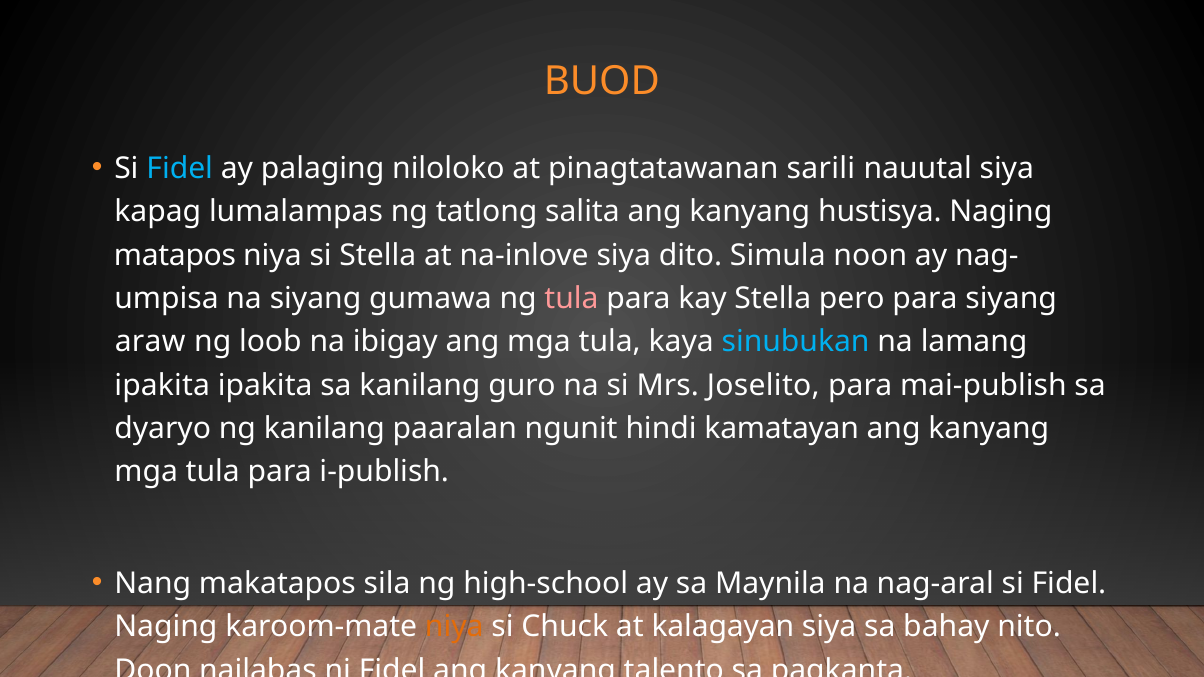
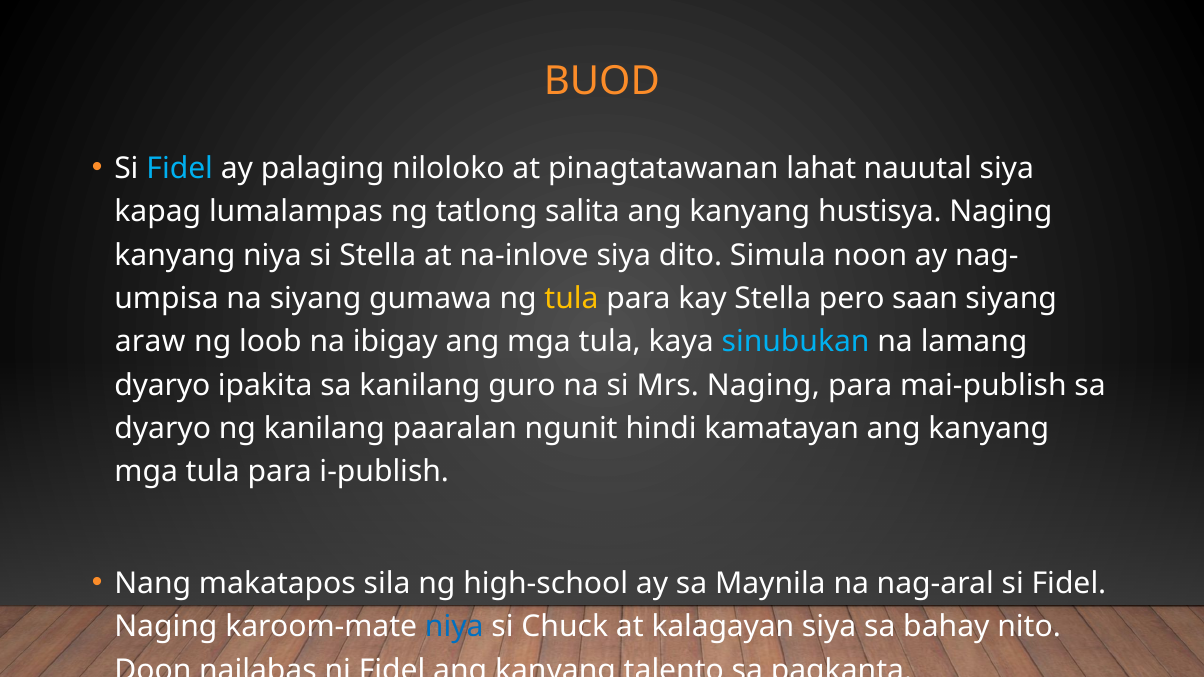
sarili: sarili -> lahat (821, 169)
matapos: matapos -> kanyang (175, 255)
tula colour: pink -> yellow (572, 299)
pero para: para -> saan (925, 299)
ipakita: ipakita -> dyaryo (162, 385)
Mrs Joselito: Joselito -> Naging (763, 385)
niya colour: orange -> blue (454, 627)
